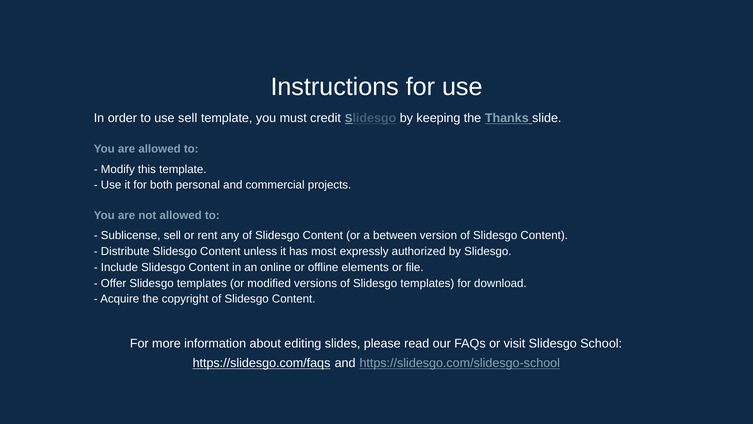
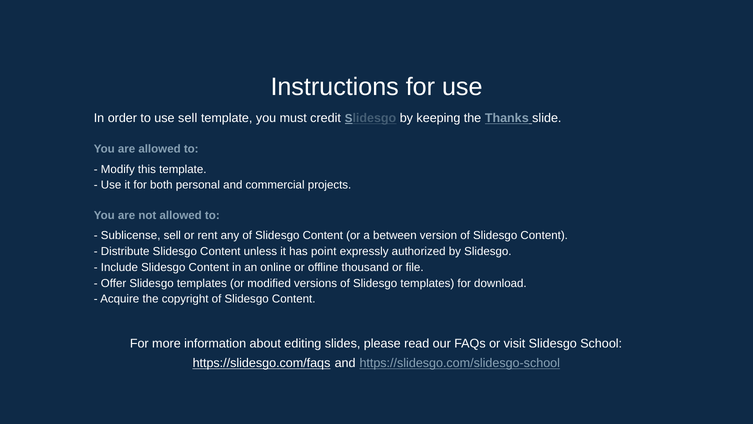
most: most -> point (324, 251)
elements: elements -> thousand (365, 267)
